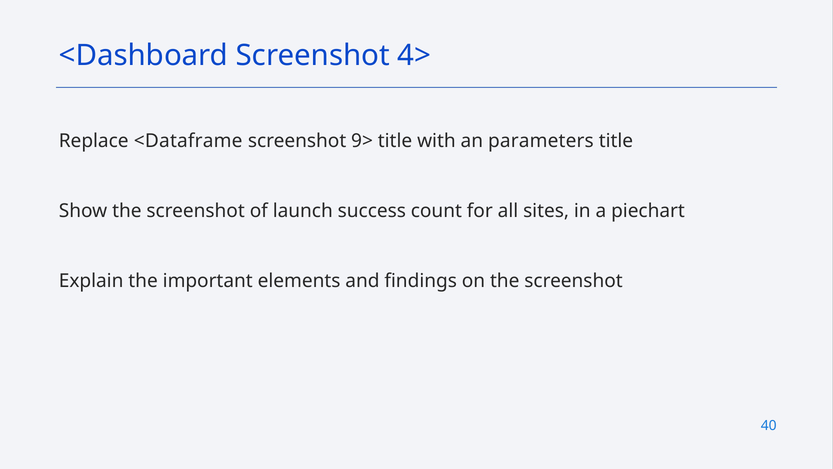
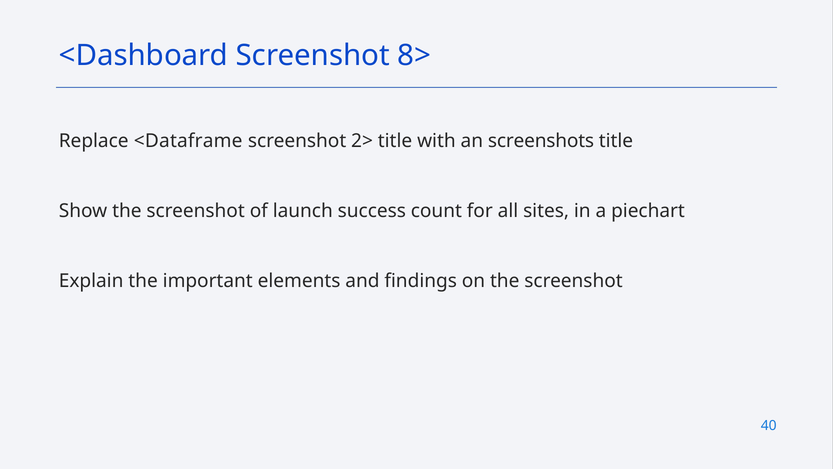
4>: 4> -> 8> (414, 56)
9>: 9> -> 2> (362, 141)
parameters: parameters -> screenshots (541, 141)
